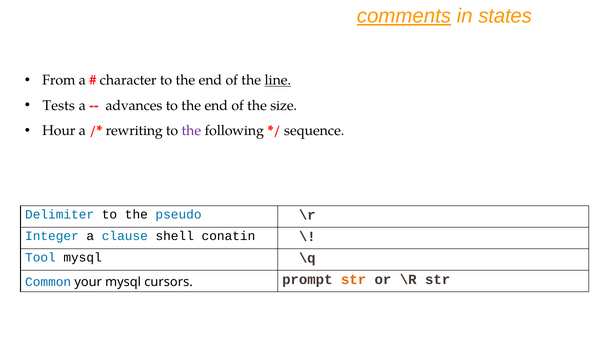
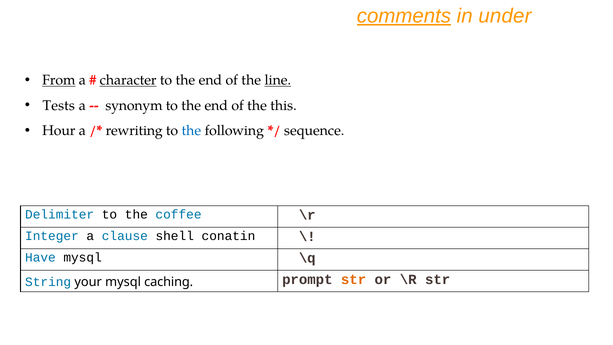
states: states -> under (505, 16)
From underline: none -> present (59, 80)
character underline: none -> present (128, 80)
advances: advances -> synonym (134, 106)
size: size -> this (284, 106)
the colour: purple -> blue (191, 131)
pseudo: pseudo -> coffee (179, 214)
Tool: Tool -> Have (40, 257)
Common: Common -> String (48, 282)
cursors: cursors -> caching (169, 282)
